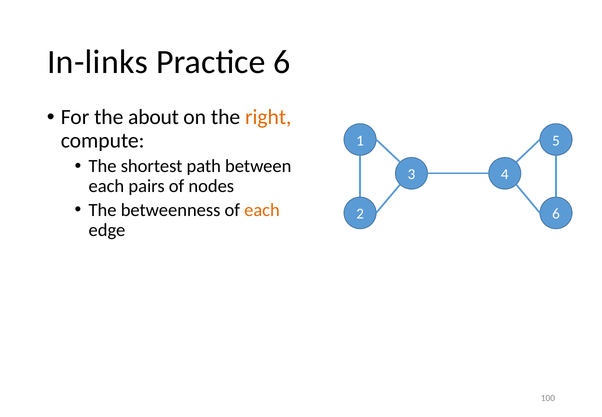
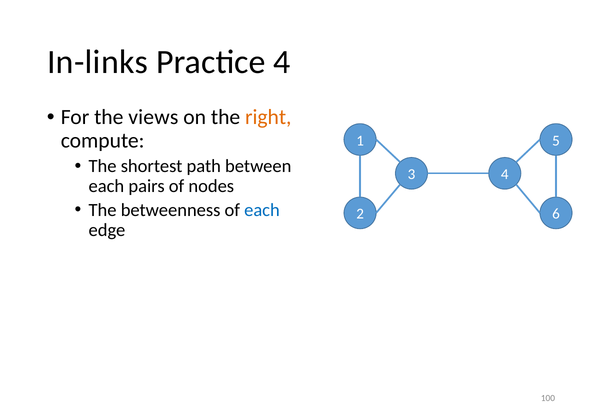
Practice 6: 6 -> 4 (282, 62)
about: about -> views (153, 117)
each colour: orange -> blue (262, 210)
